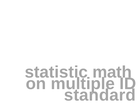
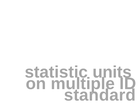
math: math -> units (112, 72)
